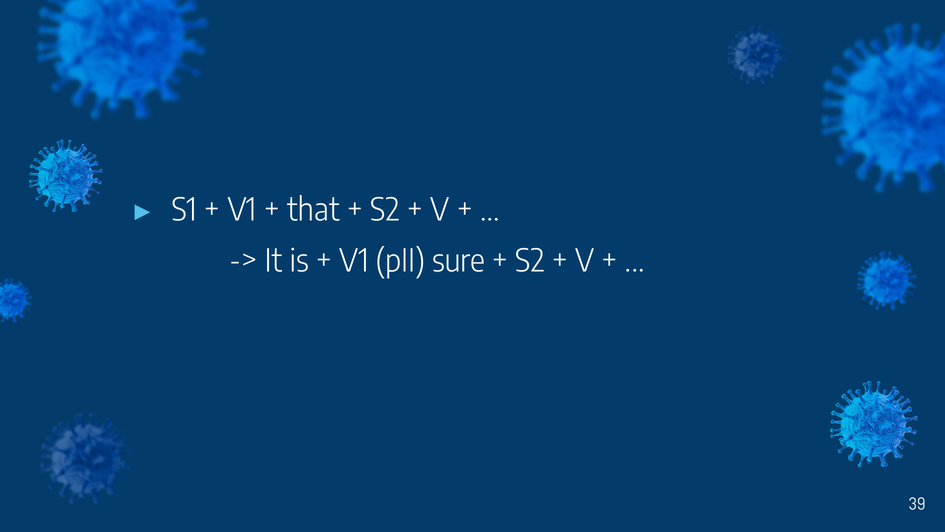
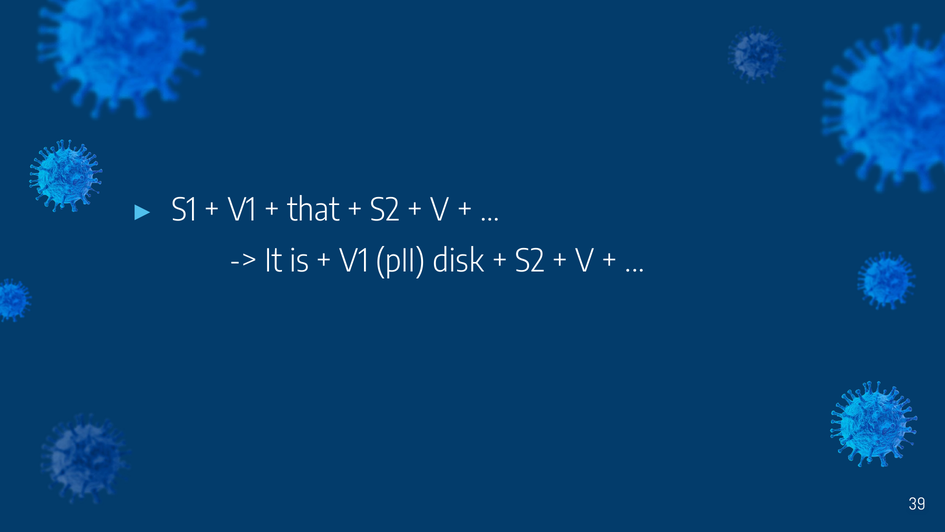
sure: sure -> disk (458, 261)
